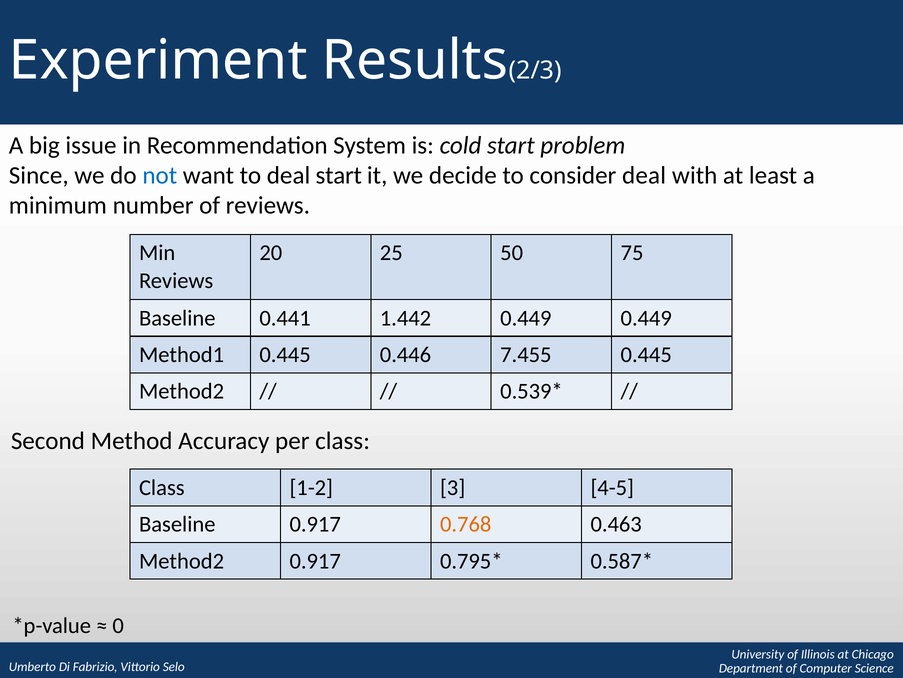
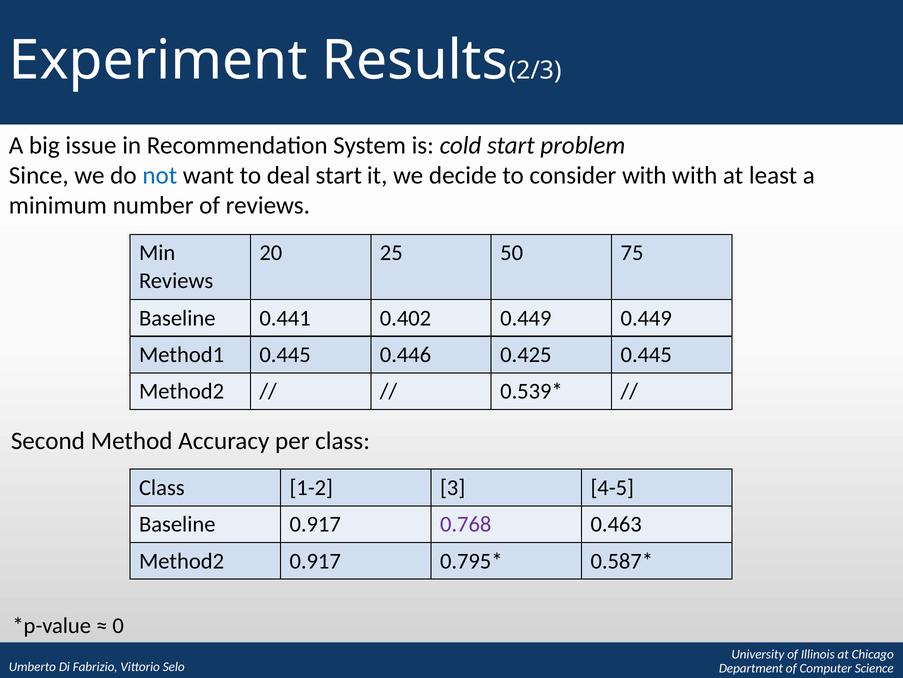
consider deal: deal -> with (644, 175)
1.442: 1.442 -> 0.402 (405, 318)
7.455: 7.455 -> 0.425 (526, 354)
0.768 colour: orange -> purple (466, 524)
